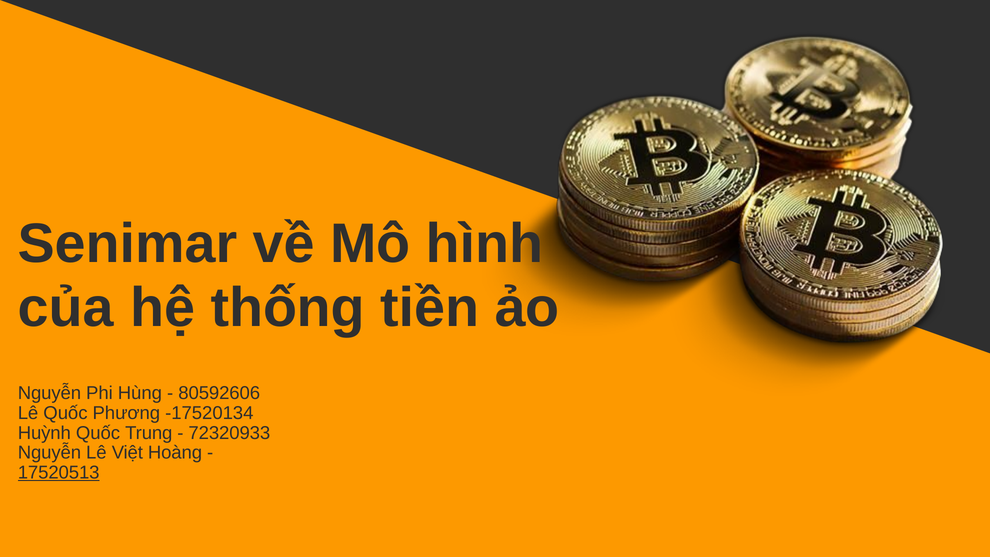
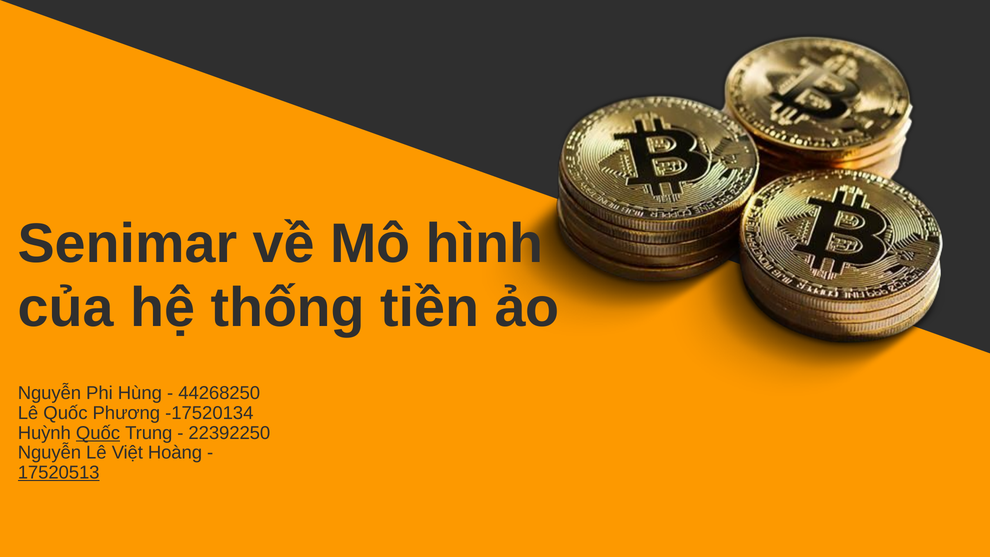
80592606: 80592606 -> 44268250 (219, 393)
Quốc underline: none -> present (98, 433)
72320933: 72320933 -> 22392250 (229, 433)
